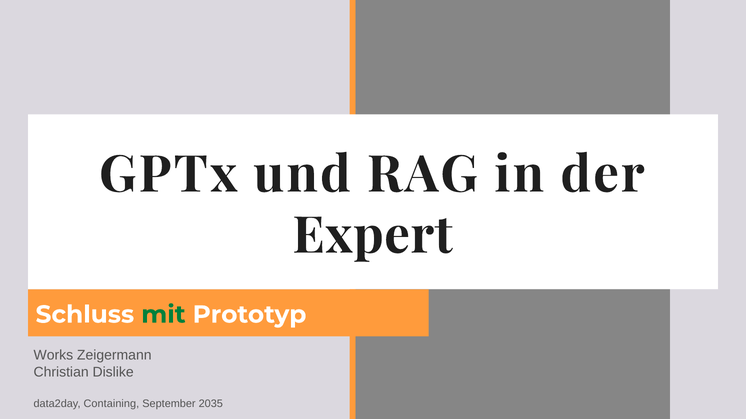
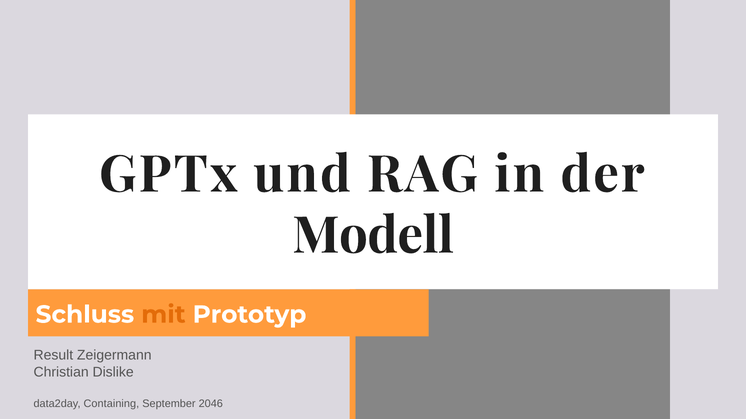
Expert: Expert -> Modell (373, 236)
mit colour: green -> orange (163, 315)
Works: Works -> Result (53, 356)
2035: 2035 -> 2046 (211, 404)
